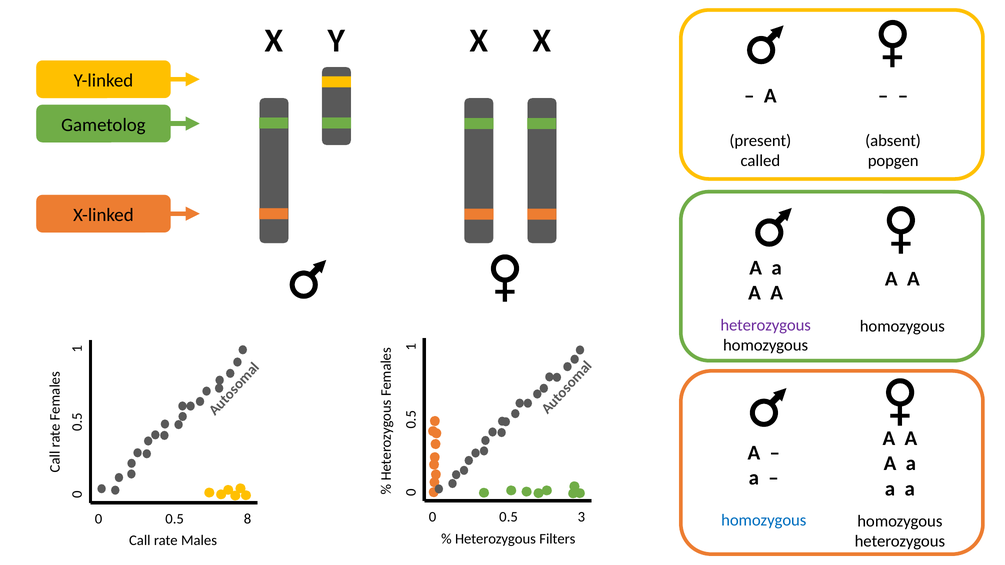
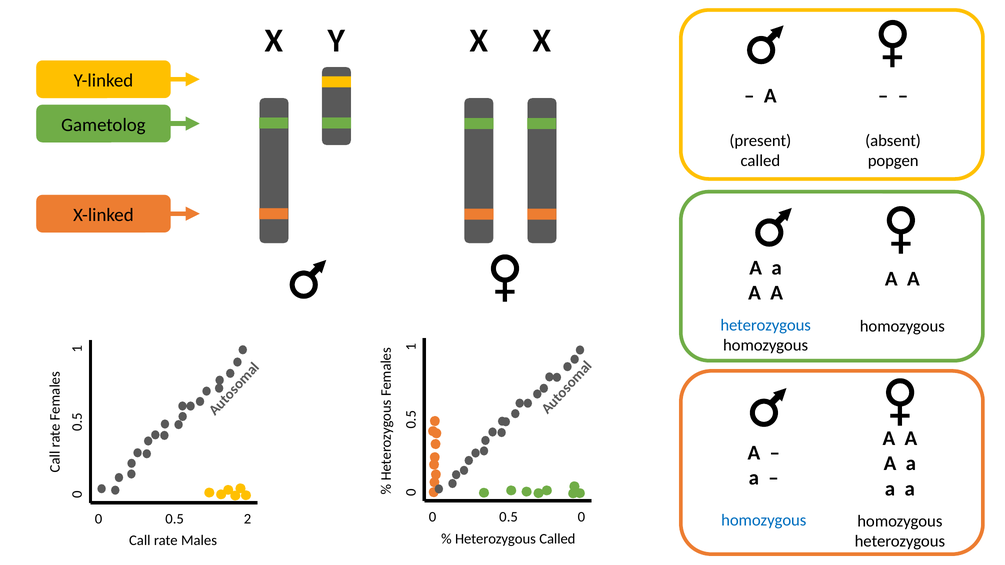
heterozygous colour: purple -> blue (766, 325)
0.5 3: 3 -> 0 (581, 517)
8: 8 -> 2 (247, 519)
Heterozygous Filters: Filters -> Called (557, 539)
